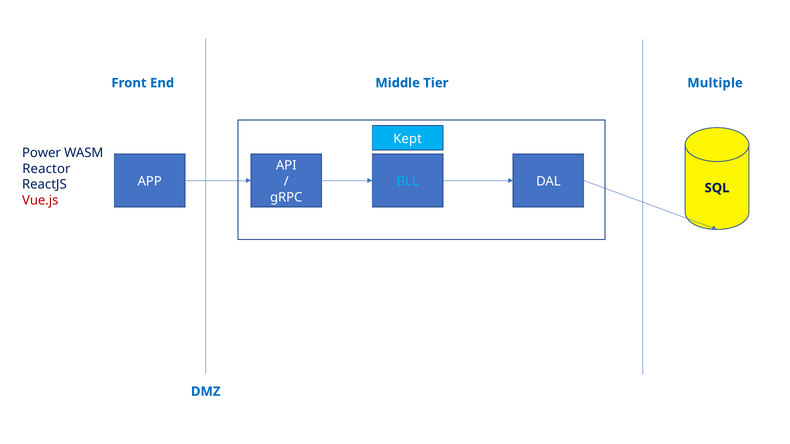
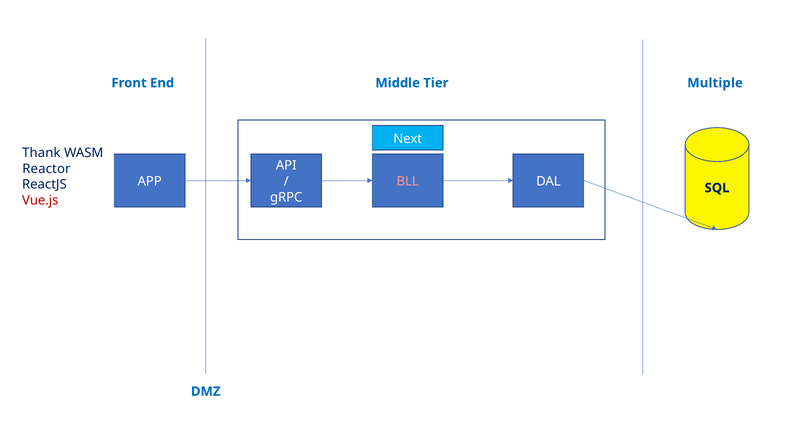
Kept: Kept -> Next (408, 139)
Power: Power -> Thank (41, 153)
BLL colour: light blue -> pink (408, 182)
